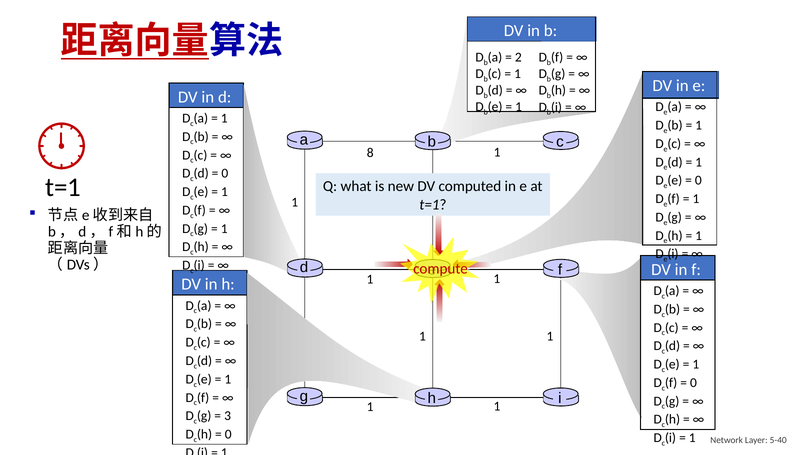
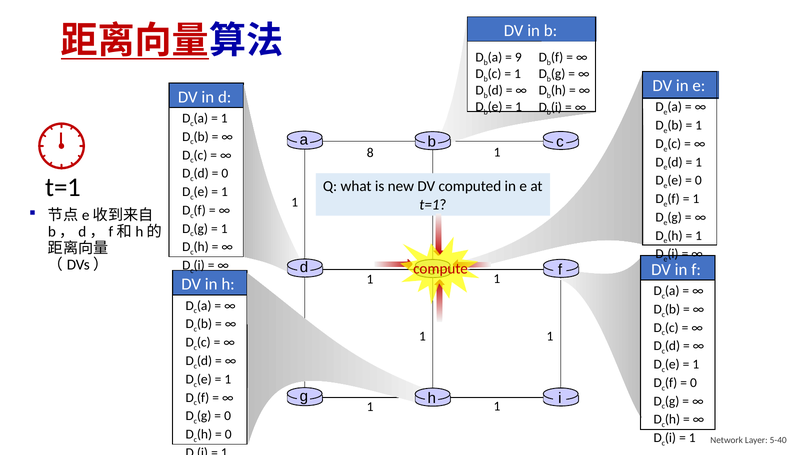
2: 2 -> 9 (518, 57)
3: 3 -> 0 (228, 416)
